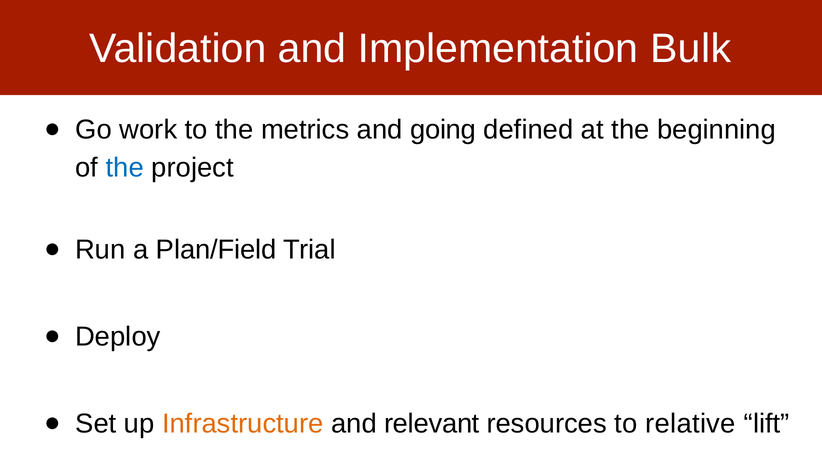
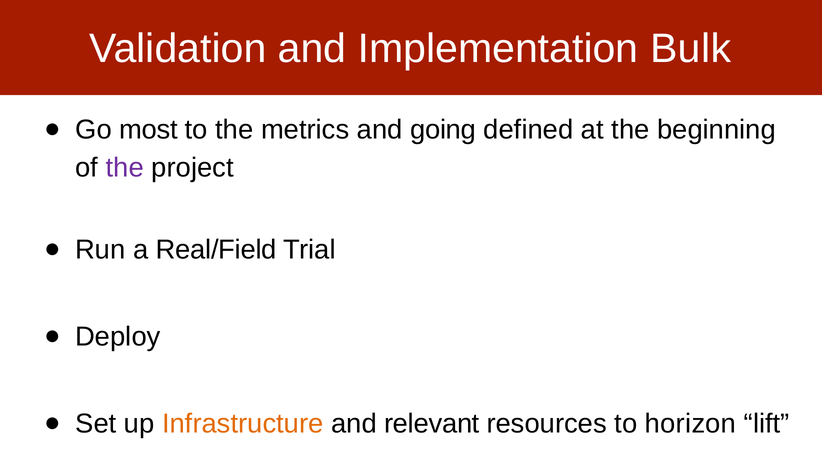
work: work -> most (148, 130)
the colour: blue -> purple (125, 168)
Plan/Field: Plan/Field -> Real/Field (216, 250)
relative: relative -> horizon (691, 424)
